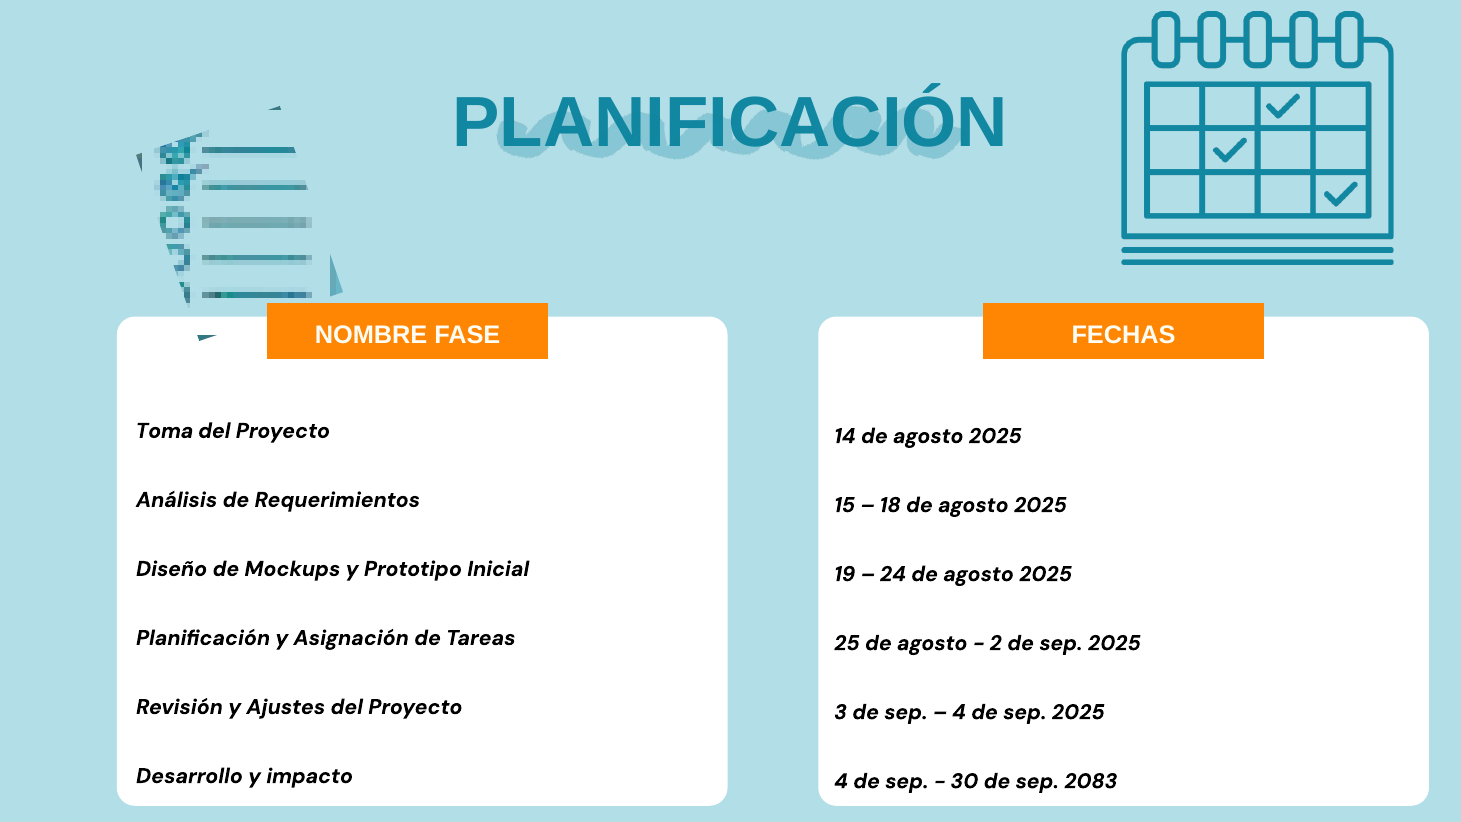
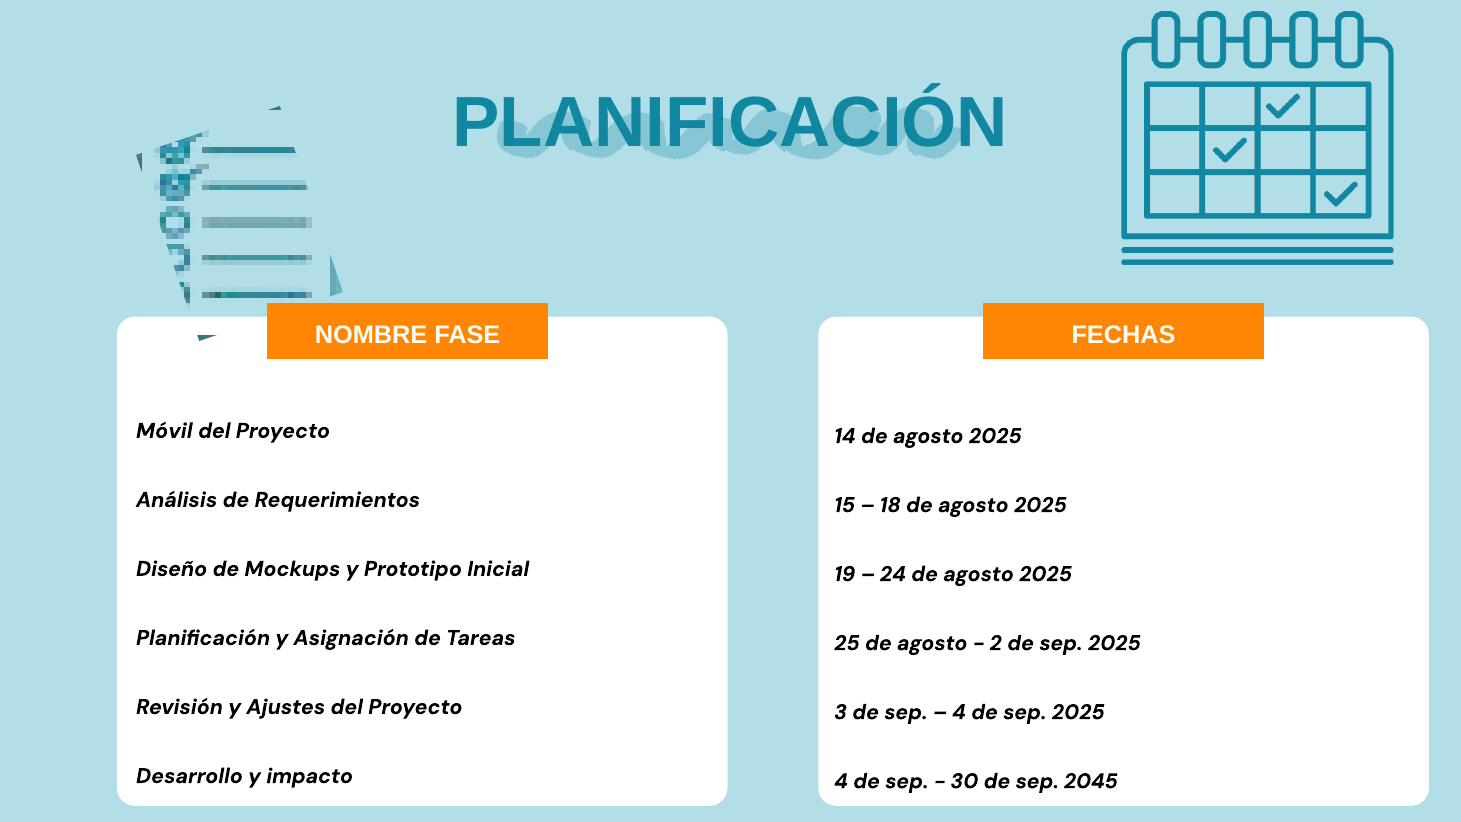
Toma: Toma -> Móvil (164, 431)
2083: 2083 -> 2045 (1091, 781)
